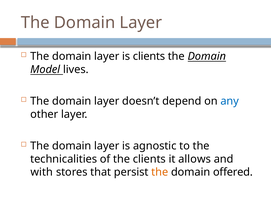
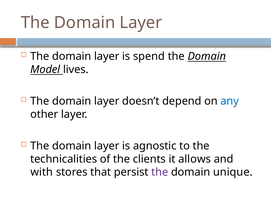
is clients: clients -> spend (149, 56)
the colour: orange -> purple (160, 172)
offered: offered -> unique (233, 172)
